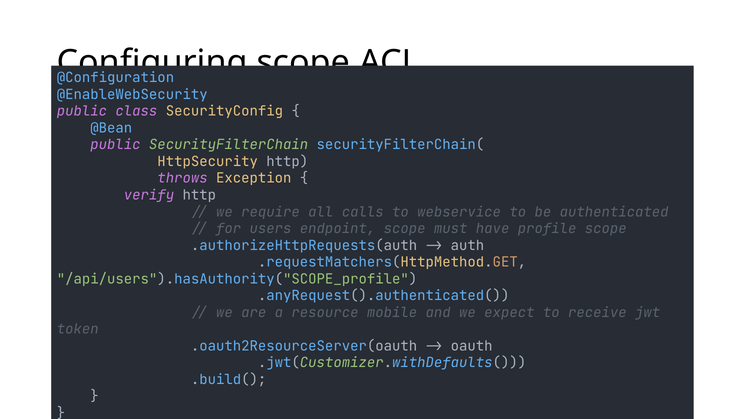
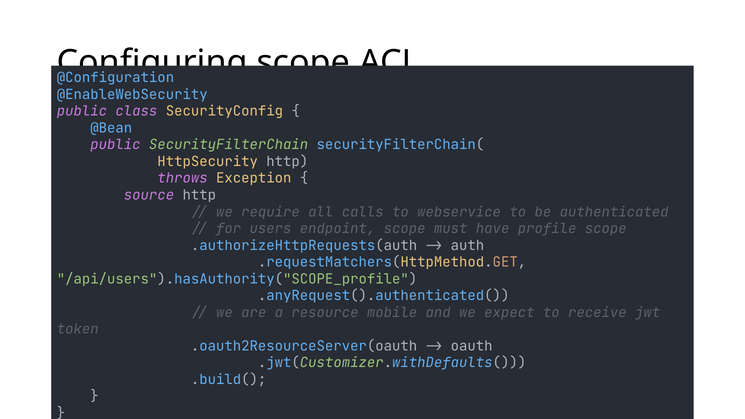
verify: verify -> source (149, 195)
